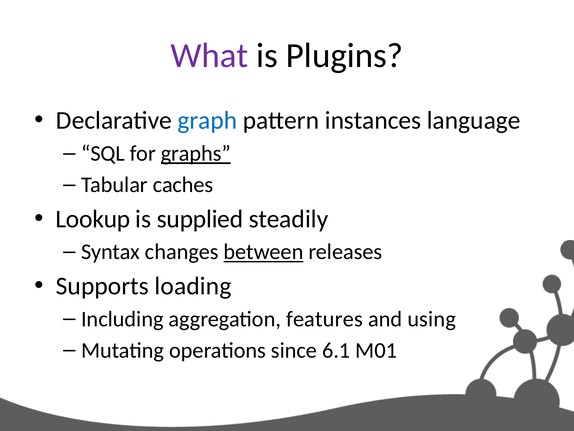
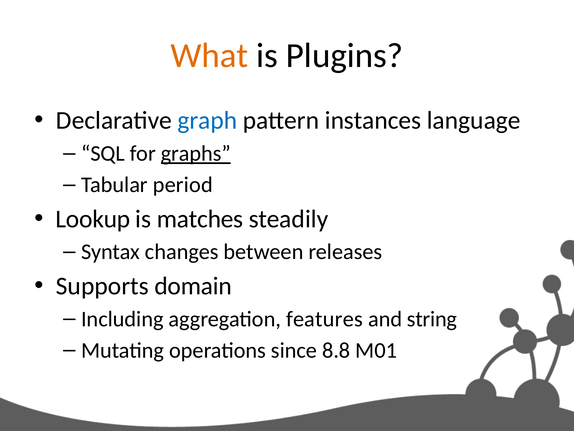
What colour: purple -> orange (209, 56)
caches: caches -> period (183, 185)
supplied: supplied -> matches (200, 219)
between underline: present -> none (264, 252)
loading: loading -> domain (193, 286)
using: using -> string (432, 319)
6.1: 6.1 -> 8.8 (336, 350)
